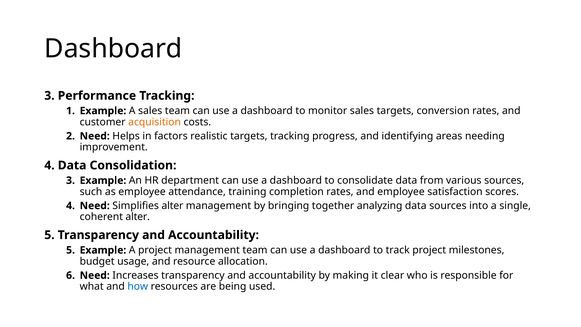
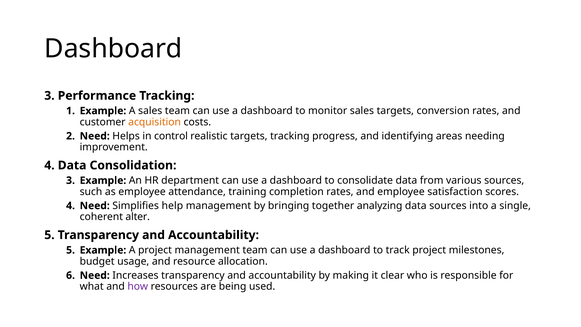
factors: factors -> control (171, 136)
Simplifies alter: alter -> help (172, 206)
how colour: blue -> purple (138, 286)
